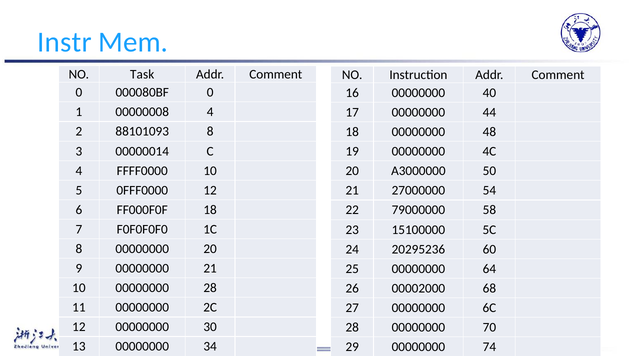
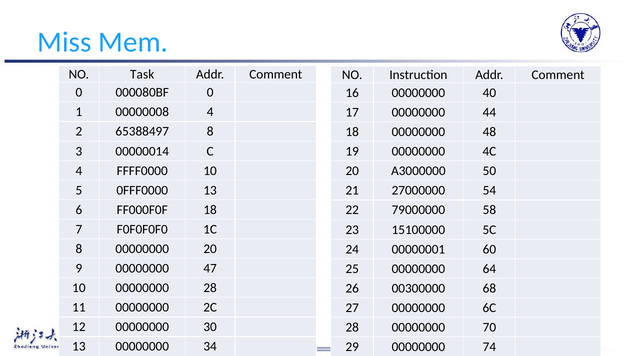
Instr: Instr -> Miss (64, 42)
88101093: 88101093 -> 65388497 (142, 132)
0FFF0000 12: 12 -> 13 (210, 190)
20295236: 20295236 -> 00000001 (418, 249)
00000000 21: 21 -> 47 (210, 268)
00002000: 00002000 -> 00300000 (418, 288)
